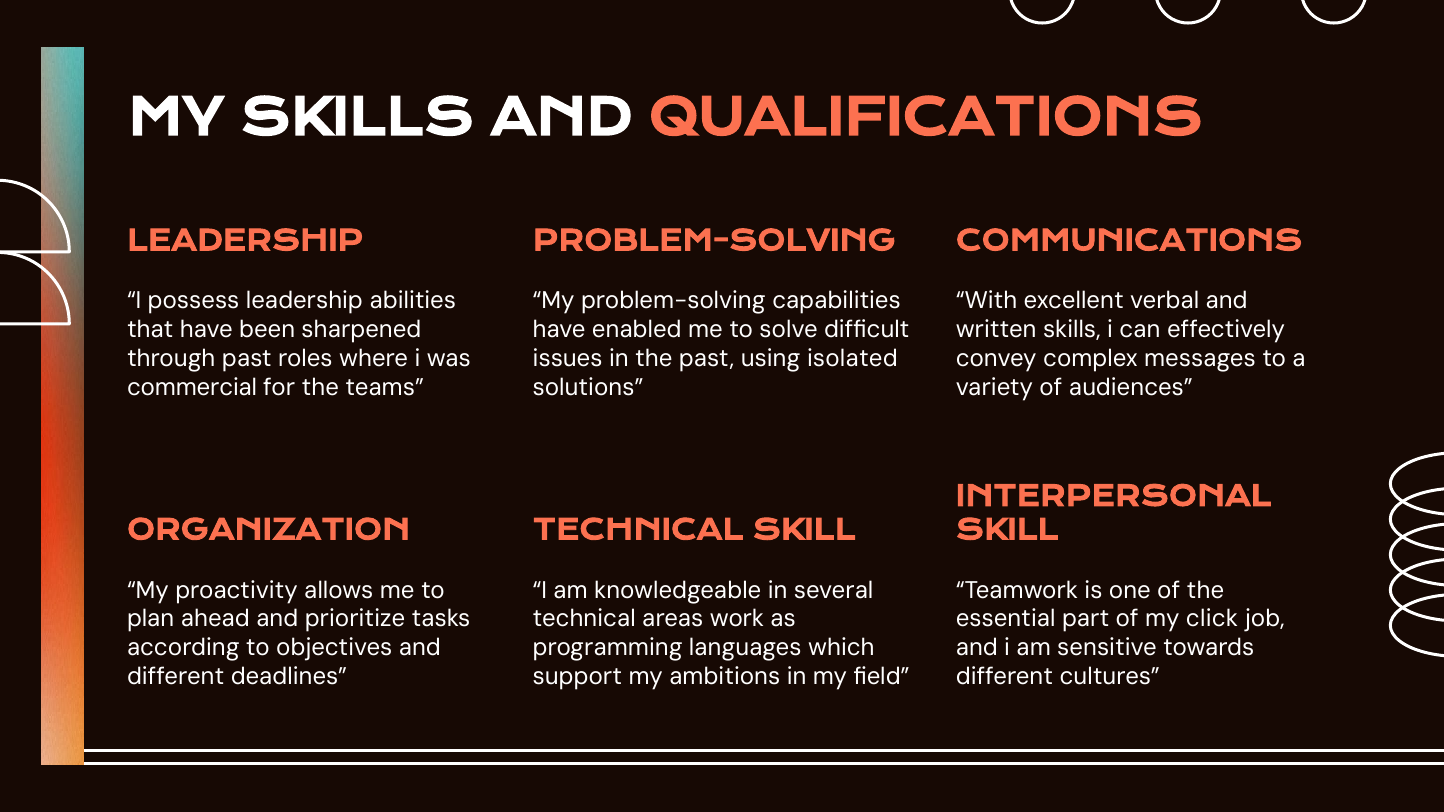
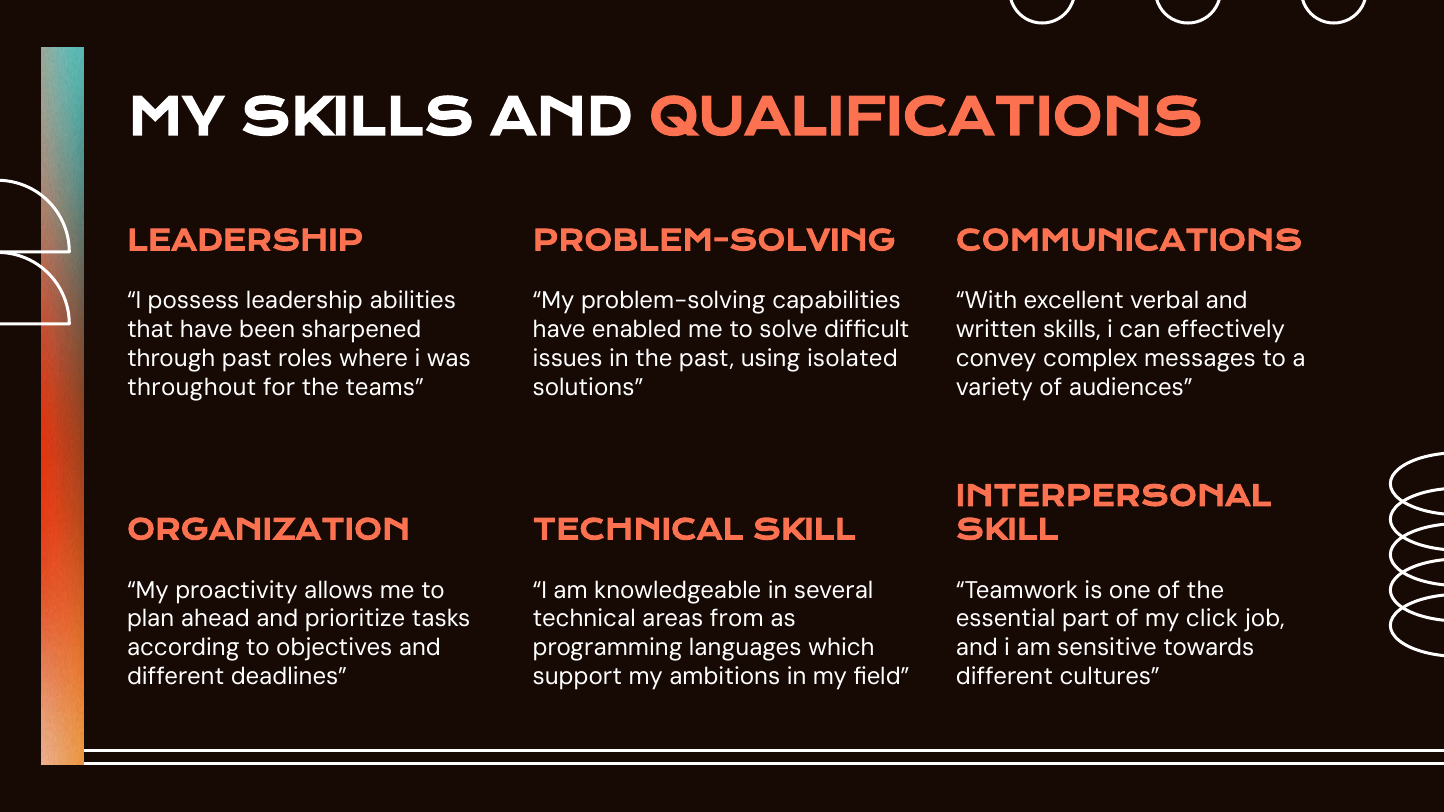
commercial: commercial -> throughout (192, 387)
work: work -> from (737, 619)
